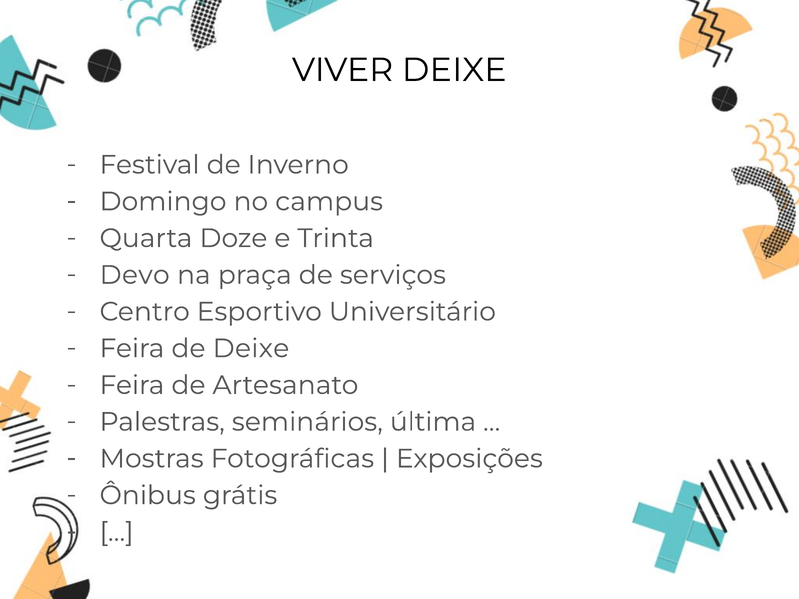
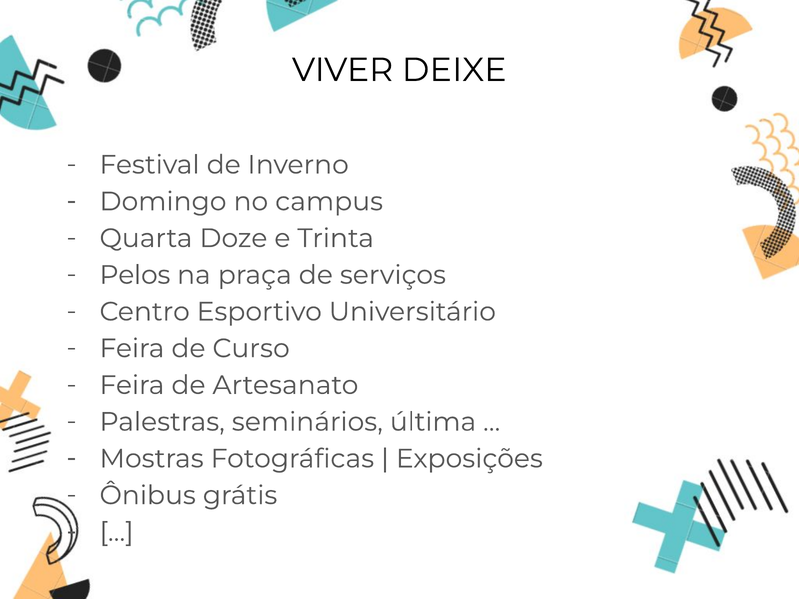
Devo: Devo -> Pelos (135, 275)
de Deixe: Deixe -> Curso (251, 349)
